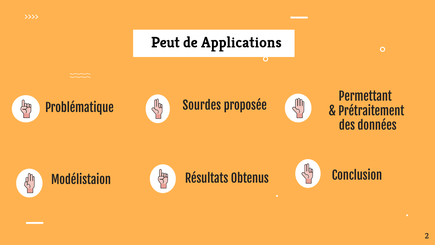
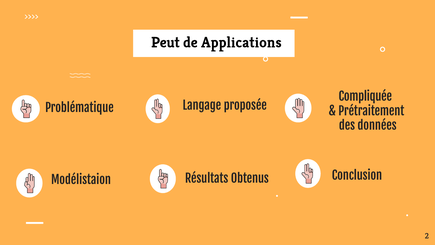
Permettant: Permettant -> Compliquée (365, 97)
Sourdes: Sourdes -> Langage (202, 106)
